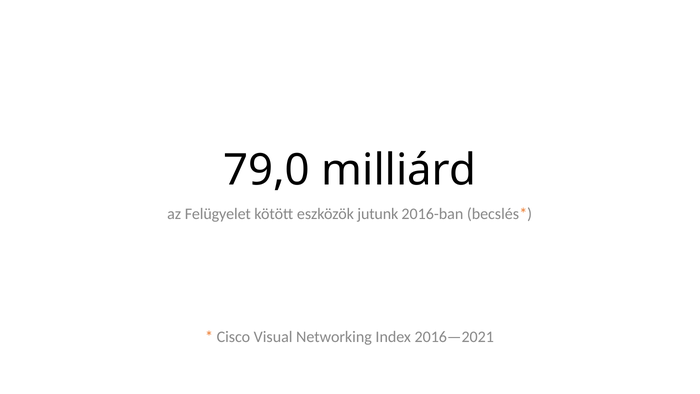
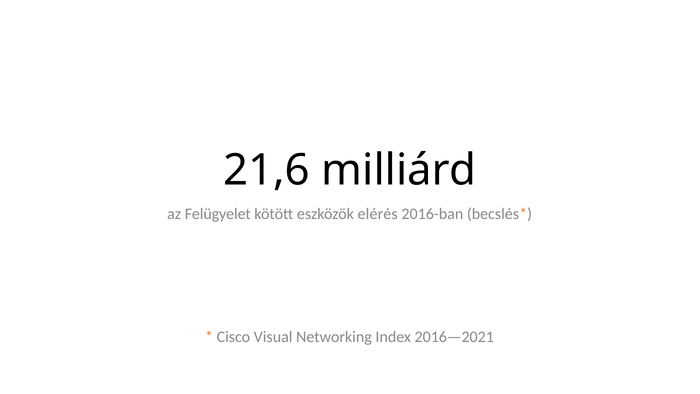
79,0: 79,0 -> 21,6 (267, 170)
jutunk: jutunk -> elérés (378, 214)
